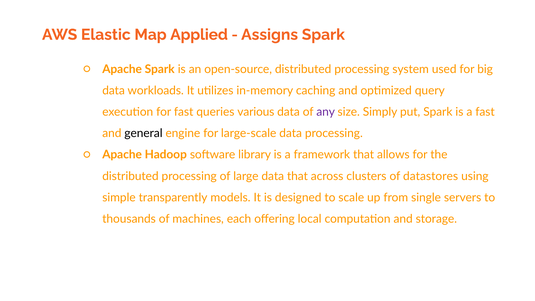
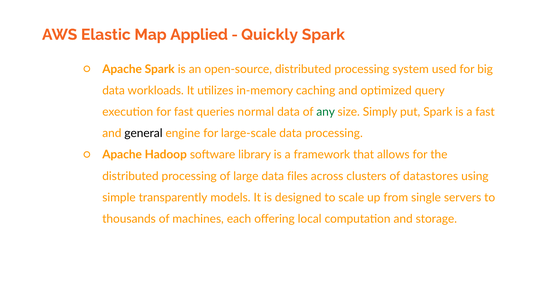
Assigns: Assigns -> Quickly (270, 35)
various: various -> normal (256, 112)
any colour: purple -> green (326, 112)
data that: that -> files (297, 176)
